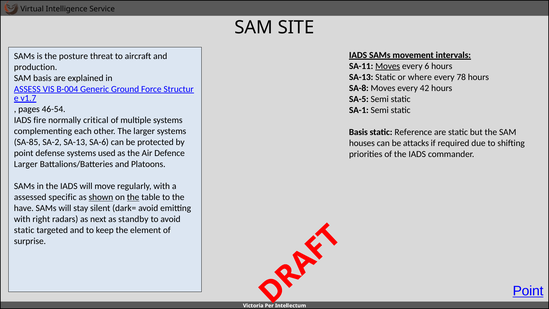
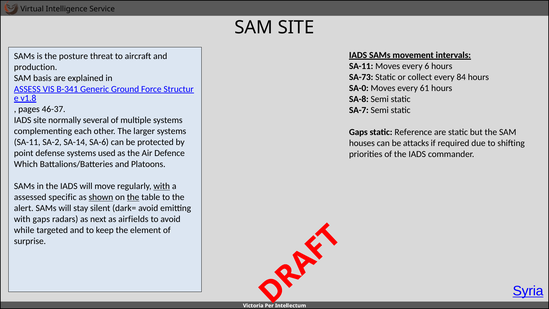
Moves underline: present -> none (388, 66)
SA-13: SA-13 -> SA-73 (361, 77)
where: where -> collect (420, 77)
78: 78 -> 84 (461, 77)
SA-8: SA-8 -> SA-0 (359, 88)
42: 42 -> 61 (425, 88)
B-004: B-004 -> B-341 (67, 89)
v1.7: v1.7 -> v1.8 (28, 98)
SA-5: SA-5 -> SA-8 (359, 99)
46-54: 46-54 -> 46-37 (54, 109)
SA-1: SA-1 -> SA-7 (359, 110)
IADS fire: fire -> site (40, 120)
critical: critical -> several (96, 120)
Basis: Basis -> Gaps (358, 132)
SA-85: SA-85 -> SA-11 (27, 142)
SA-2 SA-13: SA-13 -> SA-14 (75, 142)
Larger: Larger -> Which (26, 164)
with underline: none -> present (162, 186)
have: have -> alert (24, 208)
with right: right -> gaps (41, 219)
standby: standby -> airfields (133, 219)
static: static -> while (24, 230)
Point: Point -> Syria (528, 291)
